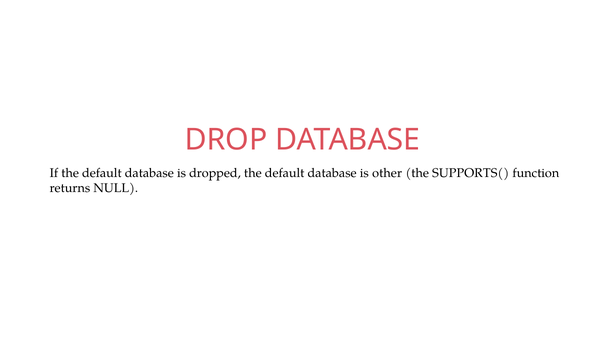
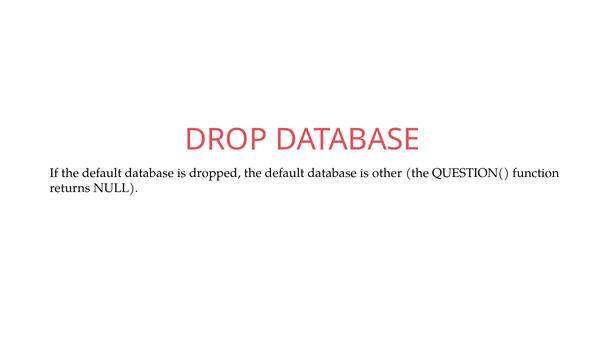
SUPPORTS(: SUPPORTS( -> QUESTION( (471, 173)
